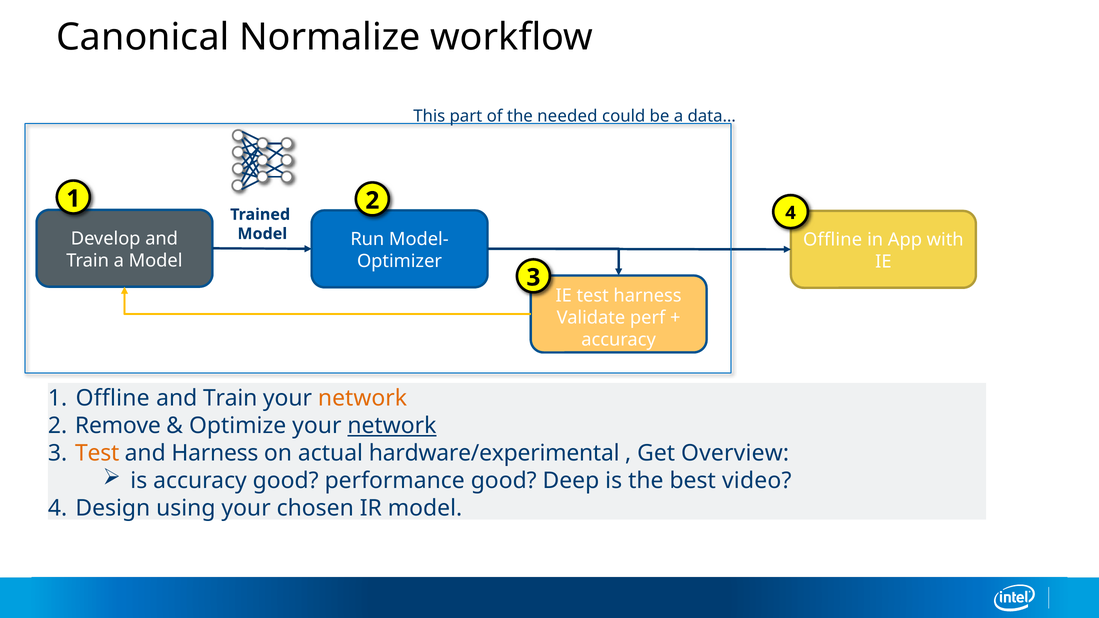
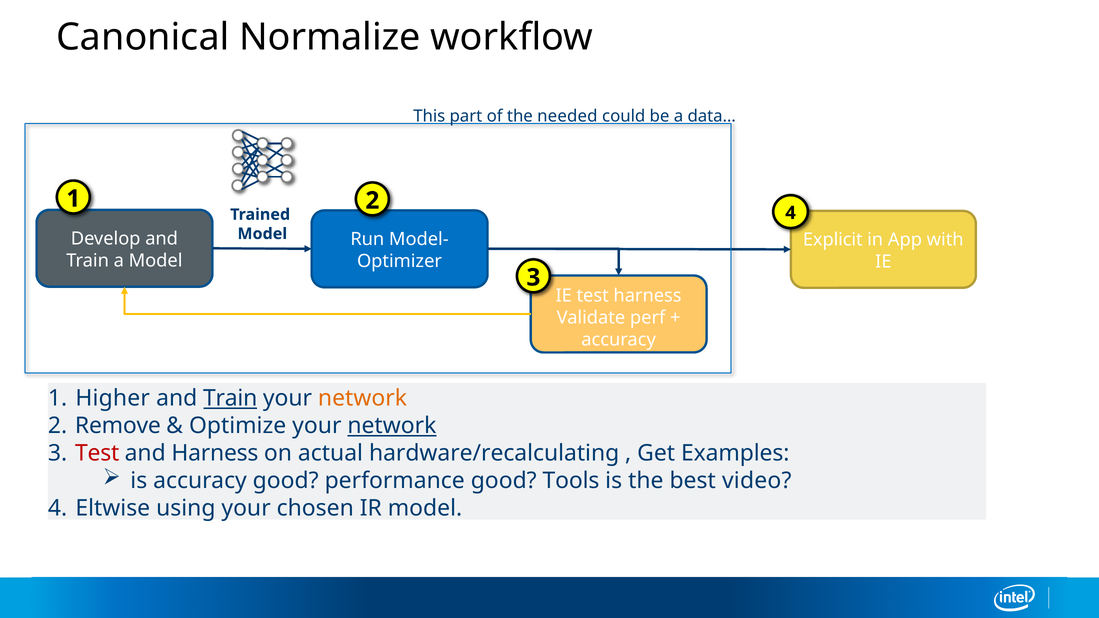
Offline: Offline -> Explicit (833, 240)
1 Offline: Offline -> Higher (113, 398)
Train underline: none -> present (230, 398)
Test colour: orange -> red (97, 453)
hardware/experimental: hardware/experimental -> hardware/recalculating (494, 453)
Overview: Overview -> Examples (735, 453)
Deep: Deep -> Tools (571, 481)
Design: Design -> Eltwise (113, 508)
